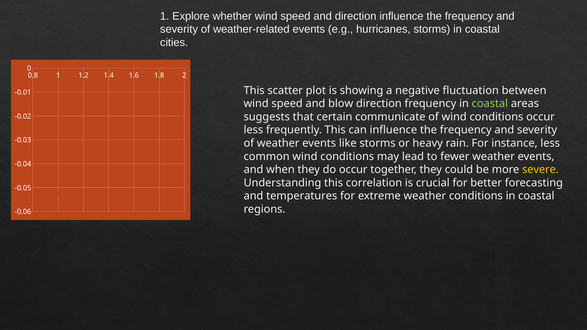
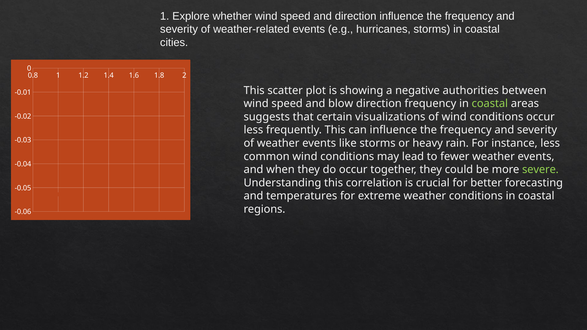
fluctuation: fluctuation -> authorities (471, 90)
communicate: communicate -> visualizations (390, 117)
severe colour: yellow -> light green (540, 170)
